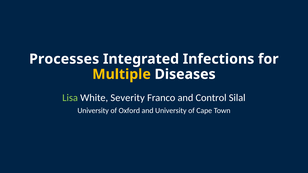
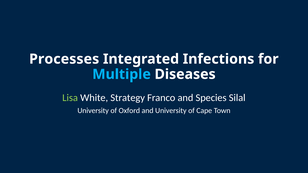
Multiple colour: yellow -> light blue (122, 74)
Severity: Severity -> Strategy (128, 98)
Control: Control -> Species (211, 98)
